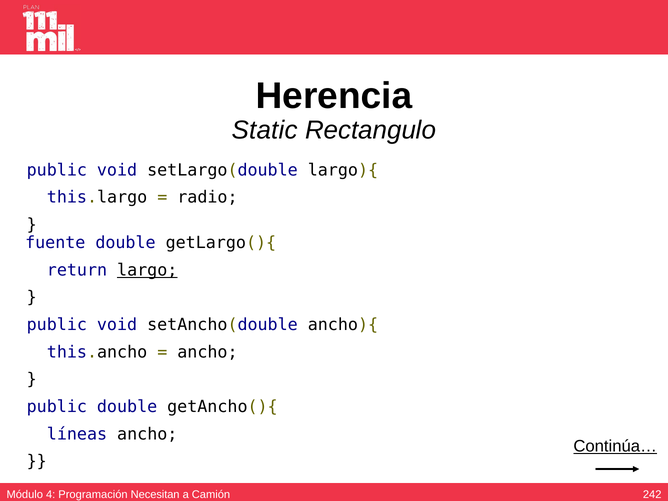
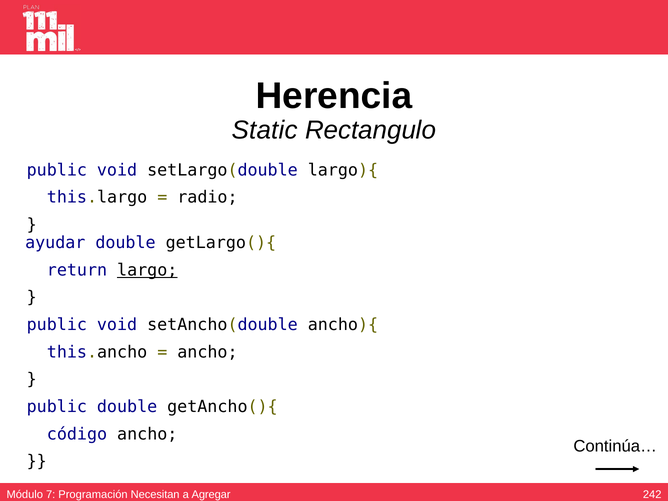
fuente: fuente -> ayudar (55, 243)
líneas: líneas -> código (77, 434)
Continúa… underline: present -> none (615, 446)
4: 4 -> 7 (51, 494)
Camión: Camión -> Agregar (211, 494)
